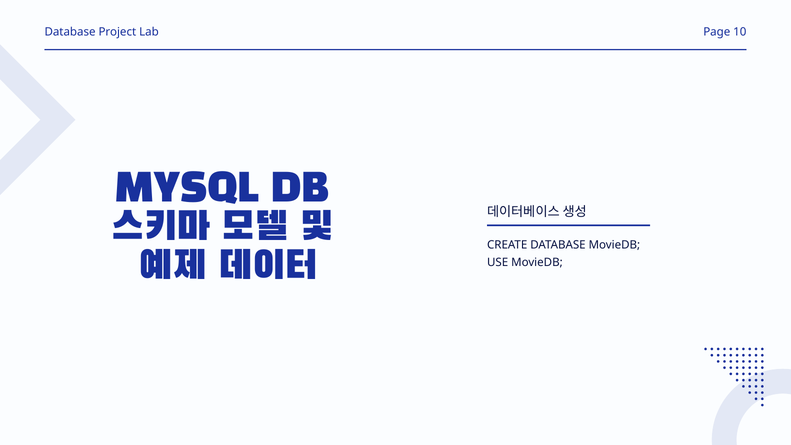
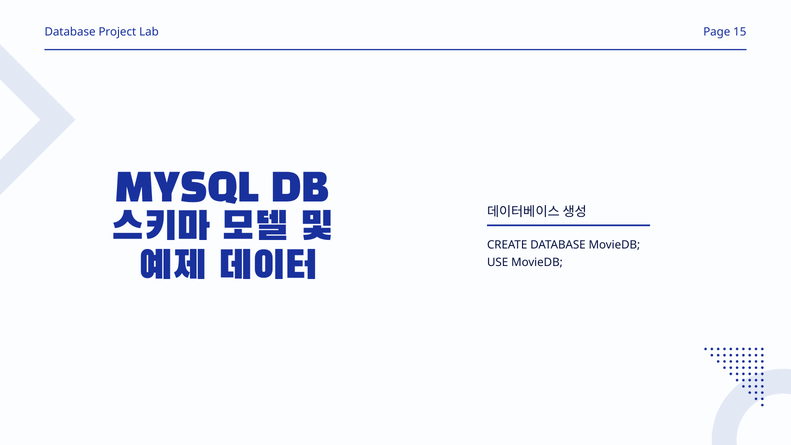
10: 10 -> 15 (740, 32)
